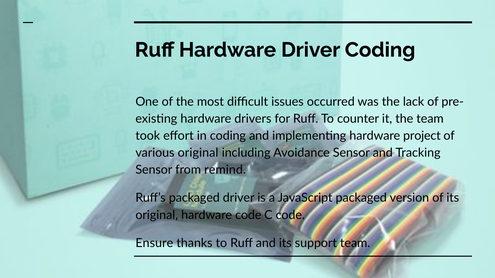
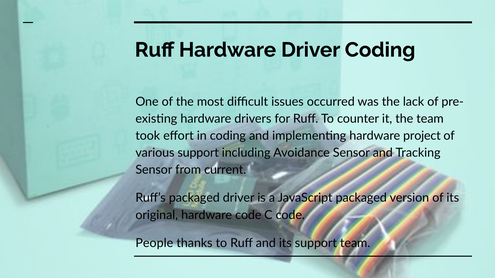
various original: original -> support (198, 153)
remind: remind -> current (225, 170)
Ensure: Ensure -> People (154, 243)
